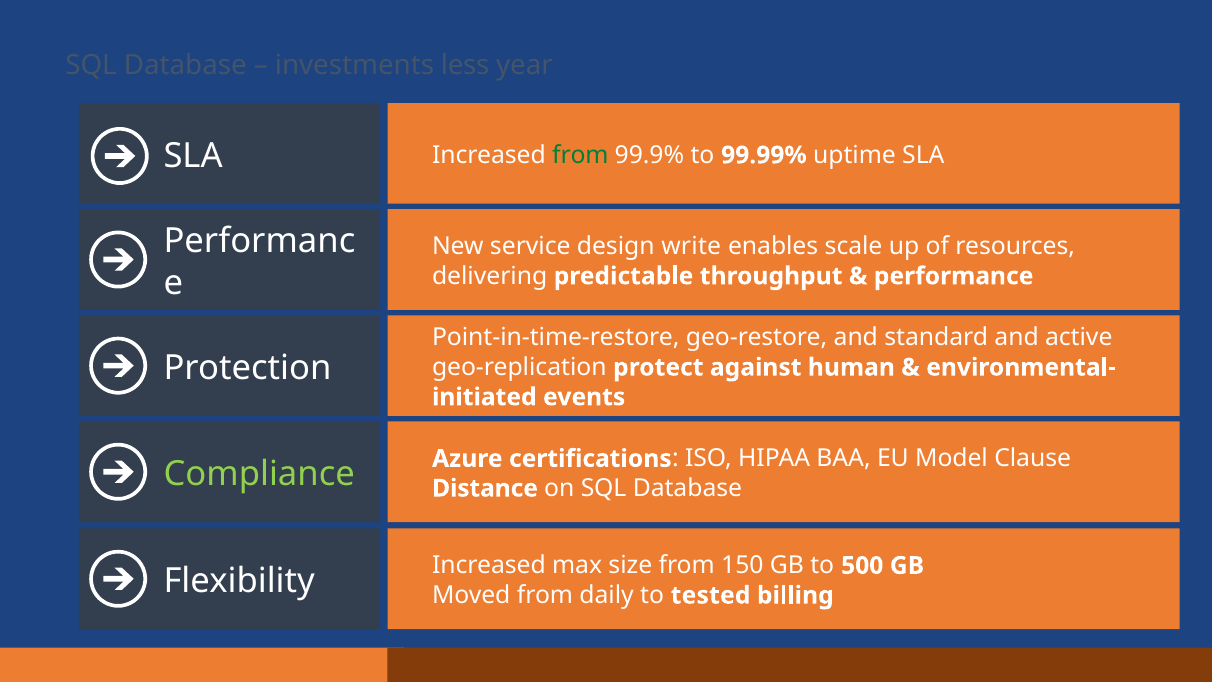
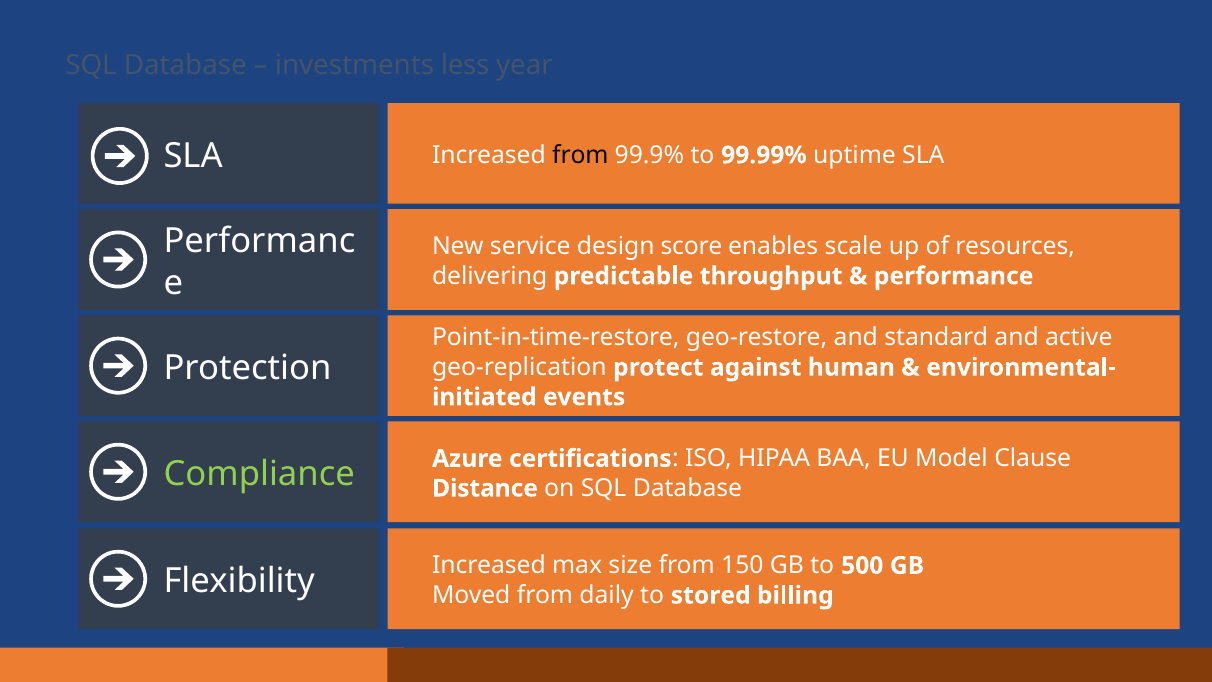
from colour: green -> black (580, 155)
write: write -> score (691, 246)
tested: tested -> stored (711, 595)
